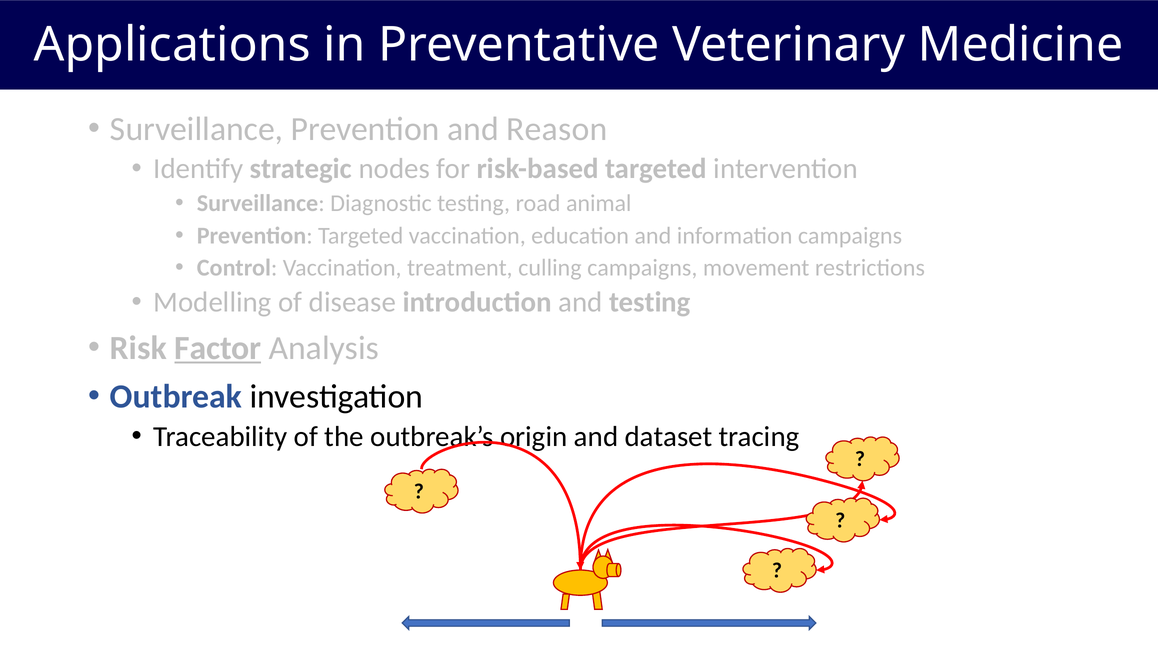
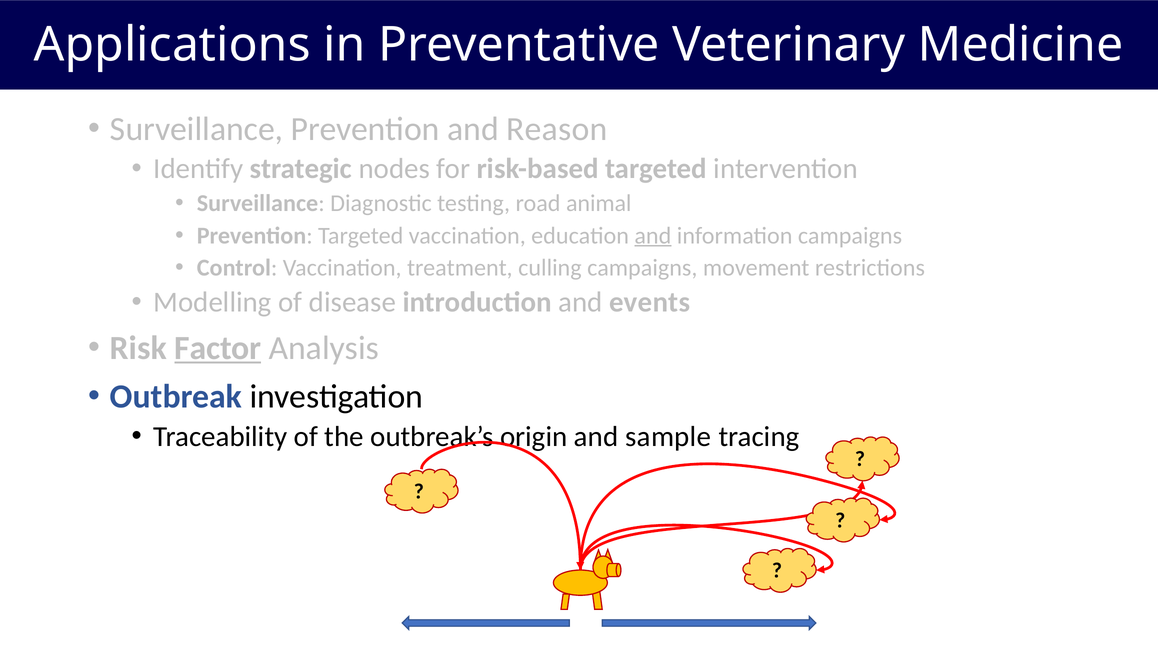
and underline: none -> present (653, 236)
and testing: testing -> events (650, 302)
dataset: dataset -> sample (668, 437)
